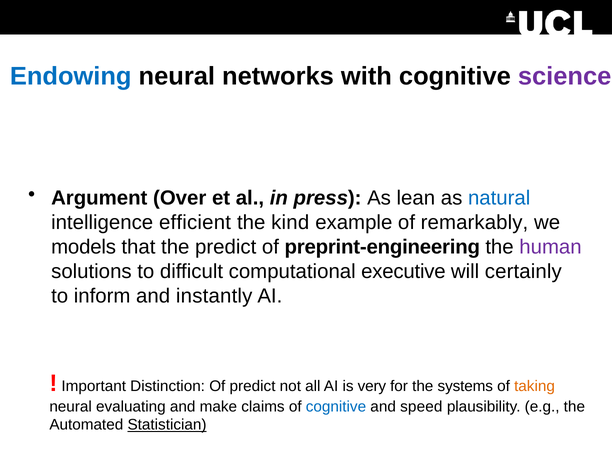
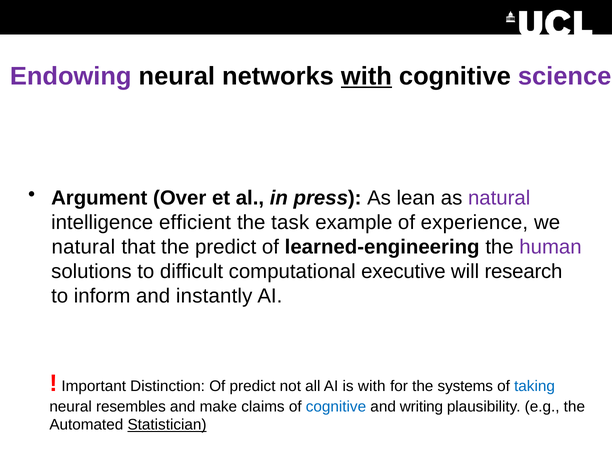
Endowing colour: blue -> purple (71, 76)
with underline: none -> present (366, 76)
natural colour: blue -> purple (499, 198)
kind: kind -> task (290, 222)
remarkably: remarkably -> experience (474, 222)
models: models -> natural (83, 247)
preprint-engineering: preprint-engineering -> learned-engineering (382, 247)
certainly: certainly -> research (523, 271)
is very: very -> with (372, 386)
taking colour: orange -> blue (535, 386)
evaluating: evaluating -> resembles (131, 406)
speed: speed -> writing (421, 406)
